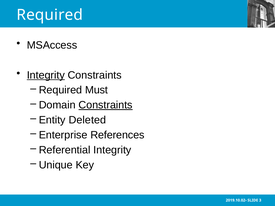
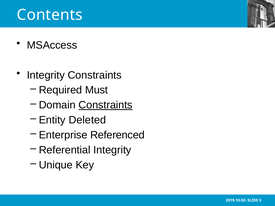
Required: Required -> Contents (50, 15)
Integrity underline: present -> none (46, 75)
References: References -> Referenced (117, 135)
